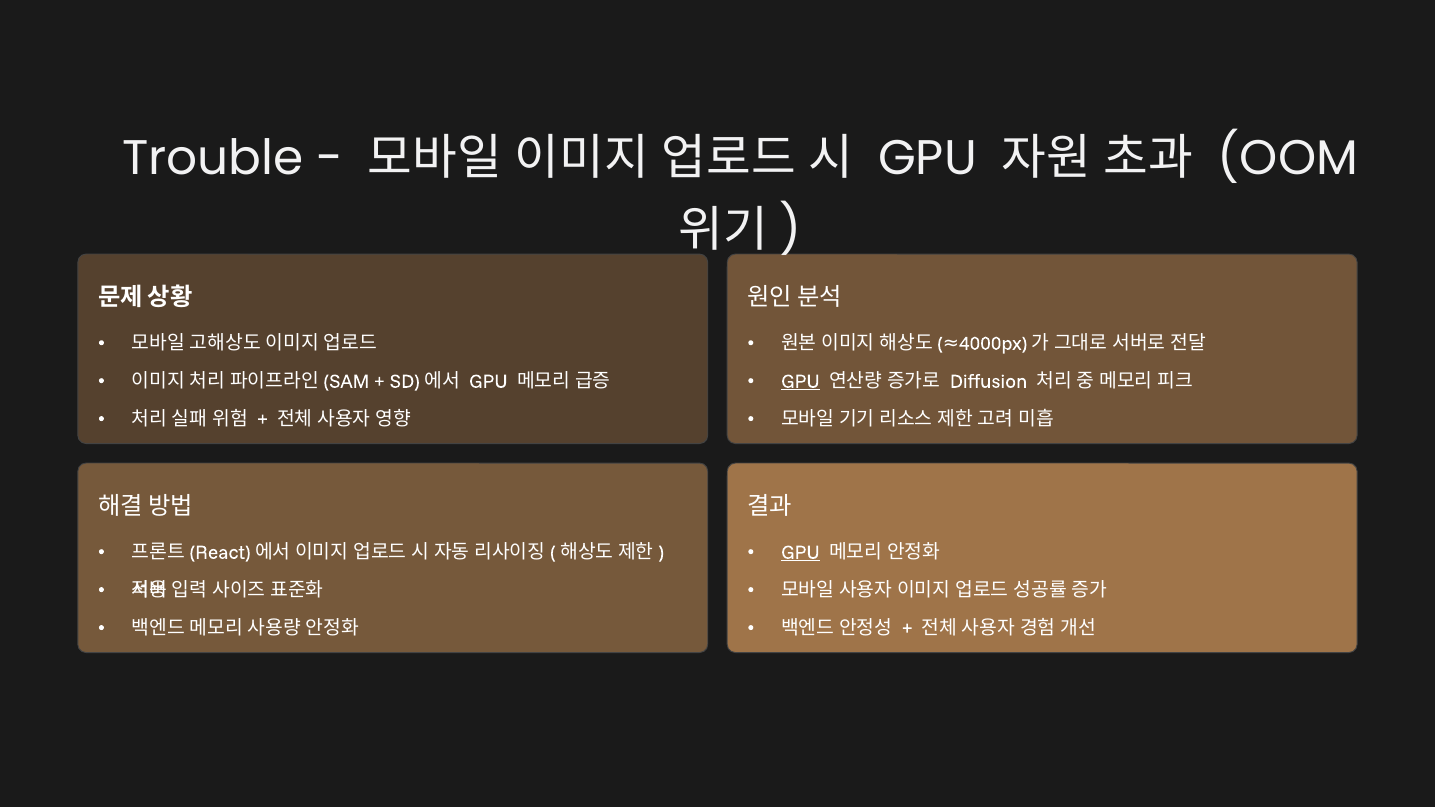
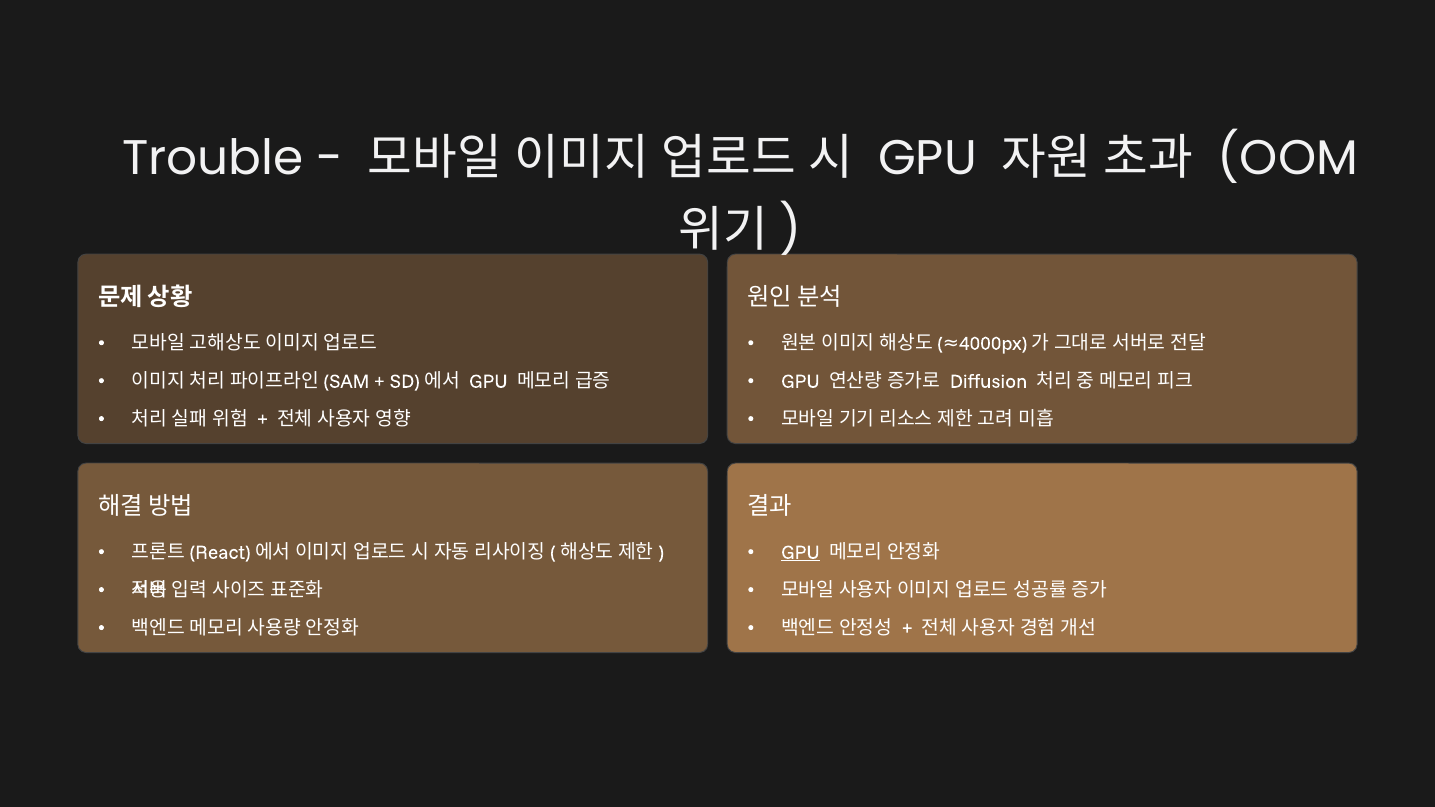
GPU underline: present -> none (800, 381)
